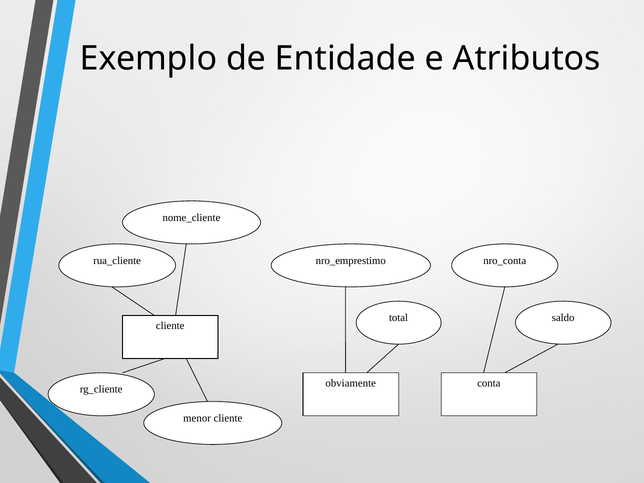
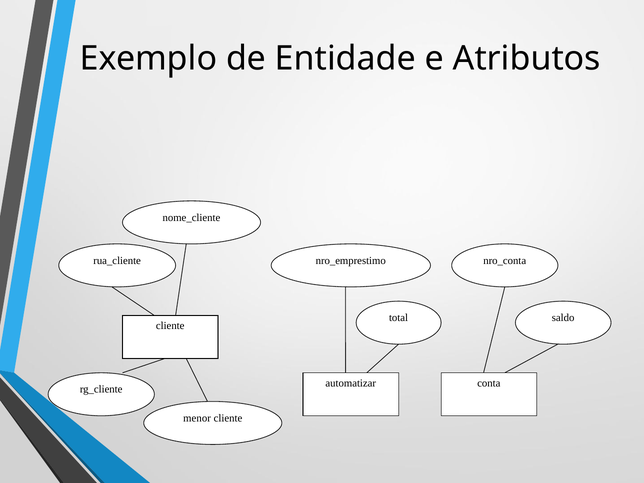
obviamente: obviamente -> automatizar (351, 383)
